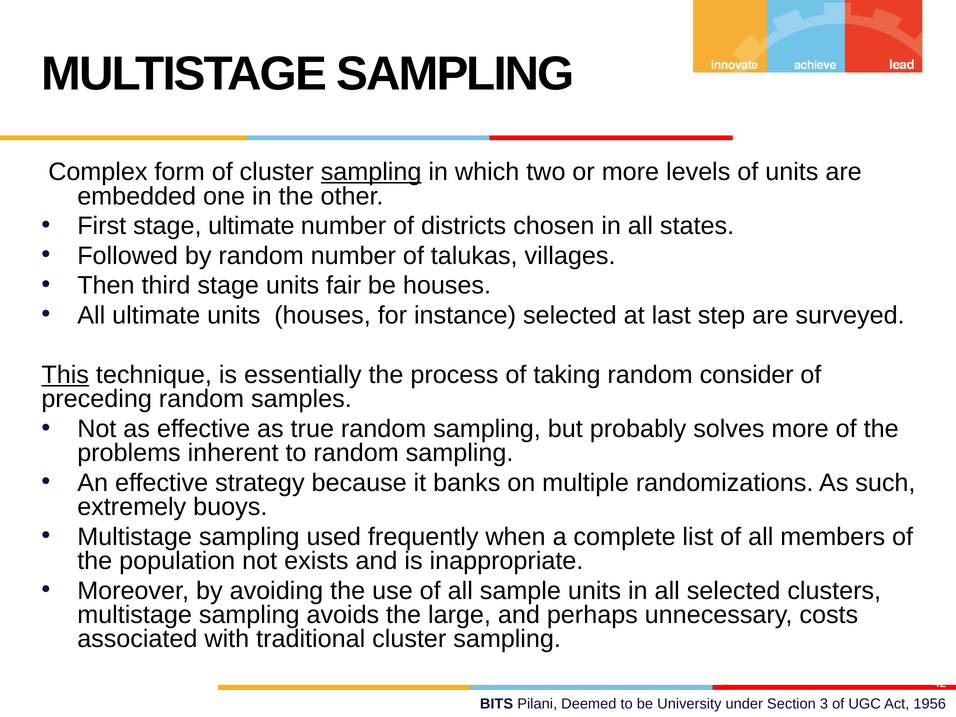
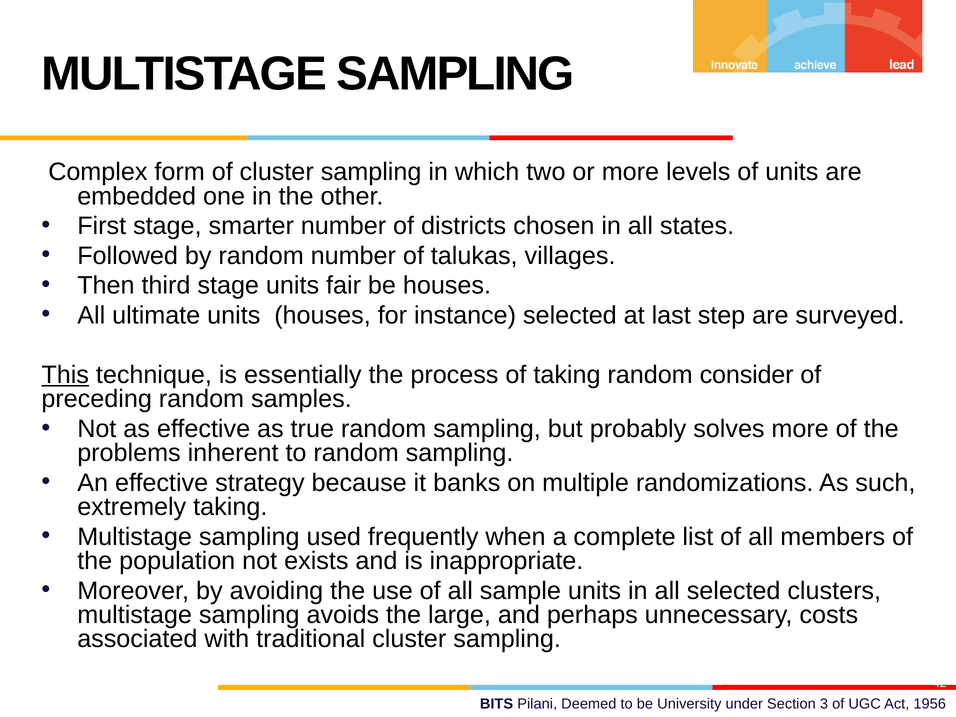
sampling underline: present -> none (371, 172)
stage ultimate: ultimate -> smarter (251, 226)
extremely buoys: buoys -> taking (230, 507)
